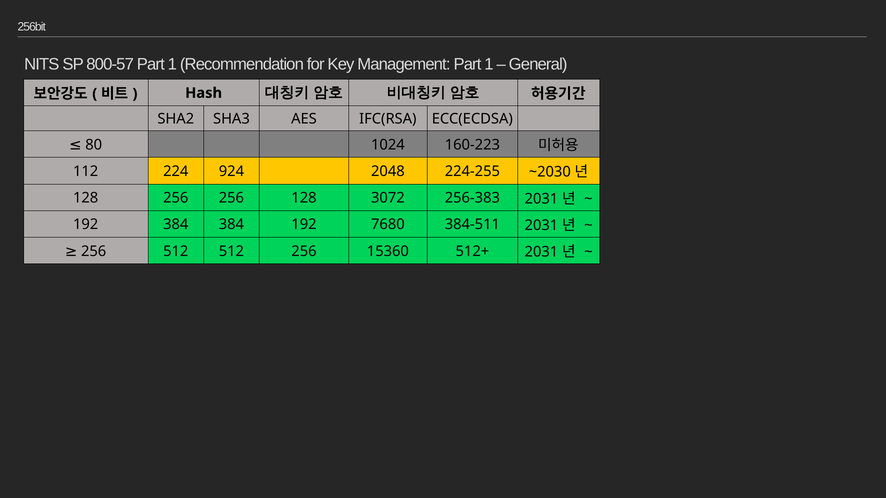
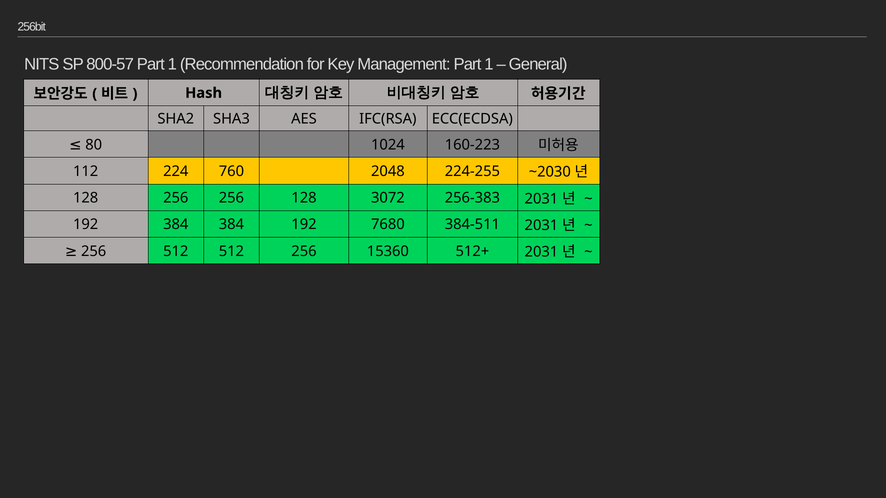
924: 924 -> 760 (231, 172)
